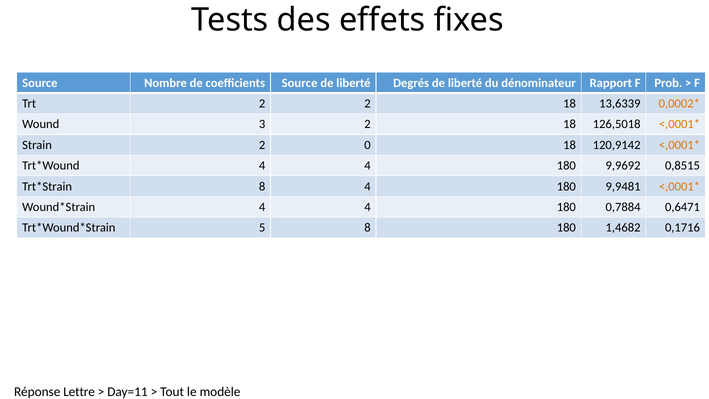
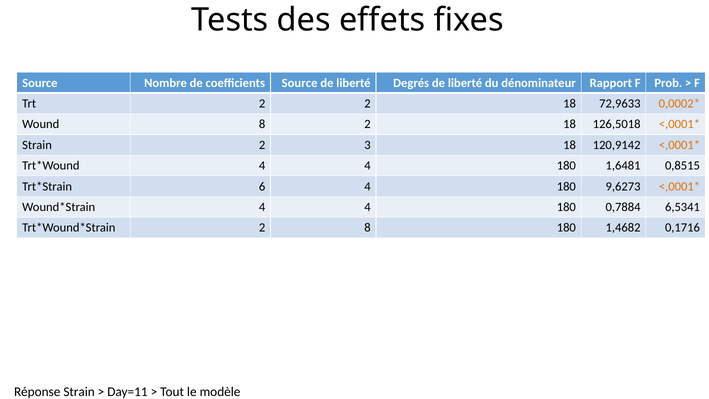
13,6339: 13,6339 -> 72,9633 (620, 104)
Wound 3: 3 -> 8 (262, 124)
0: 0 -> 3 (368, 145)
9,9692: 9,9692 -> 1,6481 (623, 166)
8: 8 -> 6 (262, 186)
9,9481: 9,9481 -> 9,6273 (623, 186)
0,6471: 0,6471 -> 6,5341 (682, 207)
5: 5 -> 2 (262, 228)
Réponse Lettre: Lettre -> Strain (79, 391)
